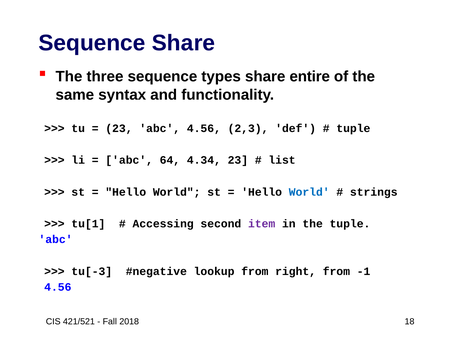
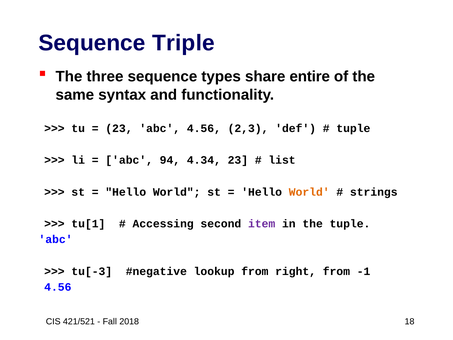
Sequence Share: Share -> Triple (183, 43)
64: 64 -> 94 (170, 160)
World colour: blue -> orange (309, 192)
